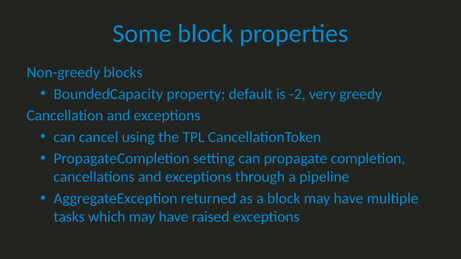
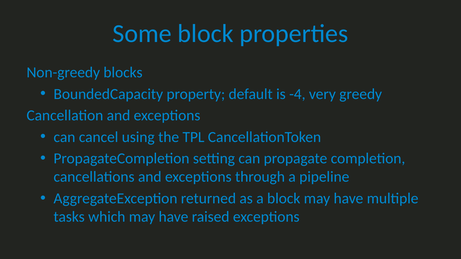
-2: -2 -> -4 (297, 94)
